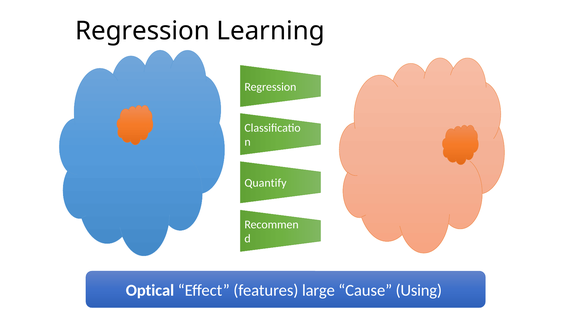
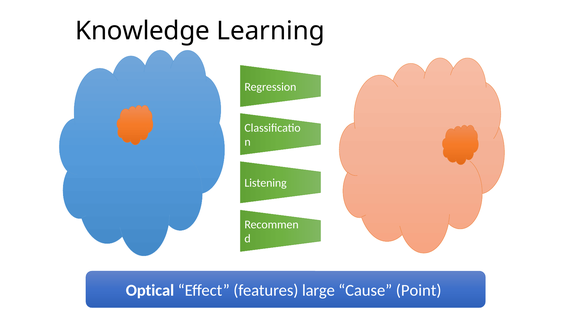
Regression: Regression -> Knowledge (143, 31)
Quantify: Quantify -> Listening (266, 183)
Using: Using -> Point (419, 290)
